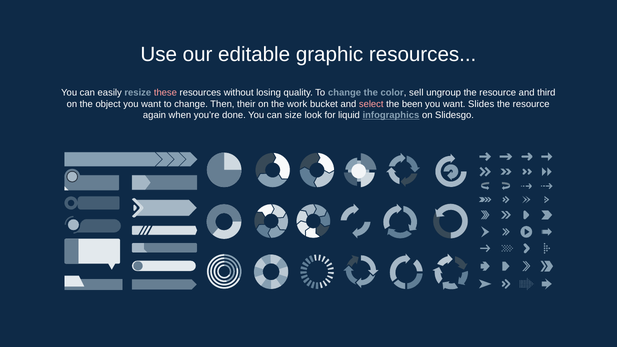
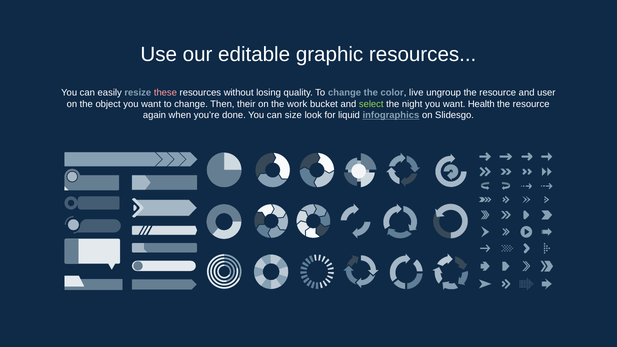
sell: sell -> live (416, 93)
third: third -> user (546, 93)
select colour: pink -> light green (371, 104)
been: been -> night (412, 104)
Slides: Slides -> Health (481, 104)
